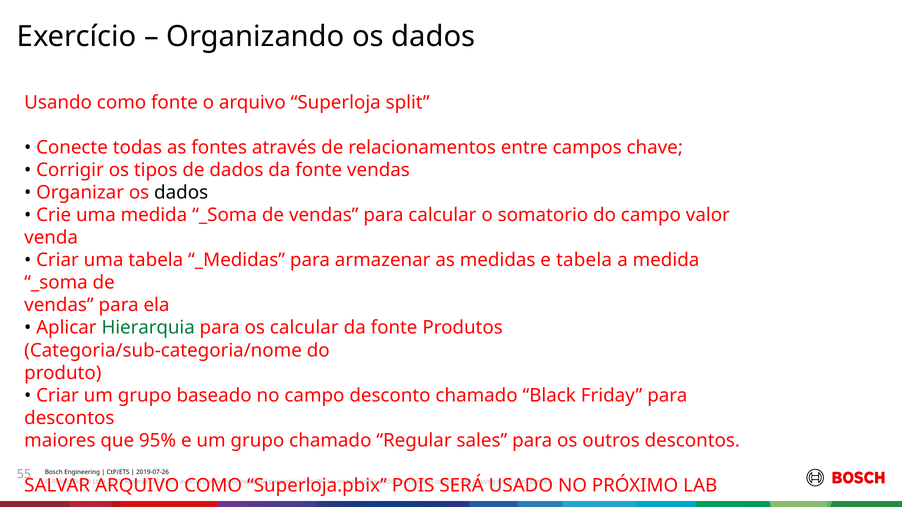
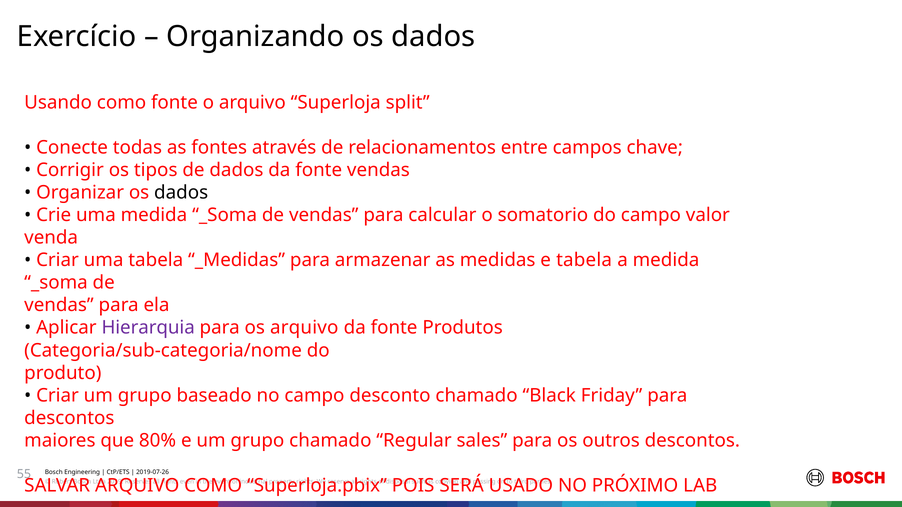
Hierarquia colour: green -> purple (148, 328)
os calcular: calcular -> arquivo (304, 328)
95%: 95% -> 80% (158, 441)
